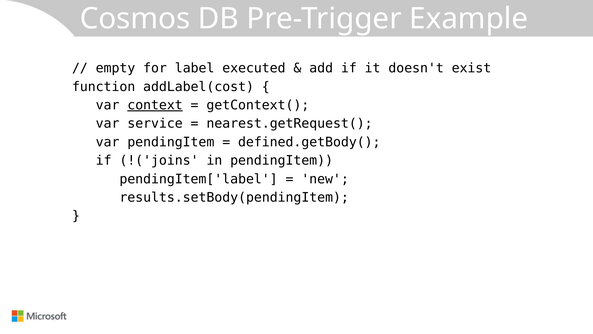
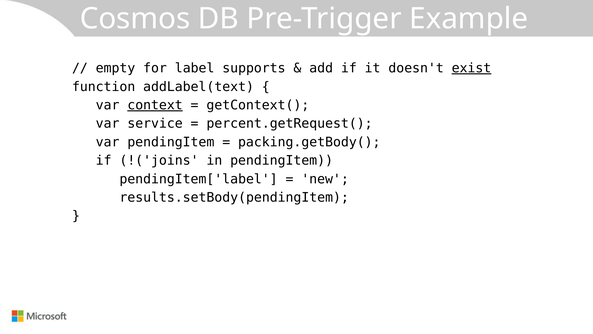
executed: executed -> supports (254, 68)
exist underline: none -> present (471, 68)
addLabel(cost: addLabel(cost -> addLabel(text (199, 87)
nearest.getRequest(: nearest.getRequest( -> percent.getRequest( (290, 123)
defined.getBody(: defined.getBody( -> packing.getBody( (309, 142)
